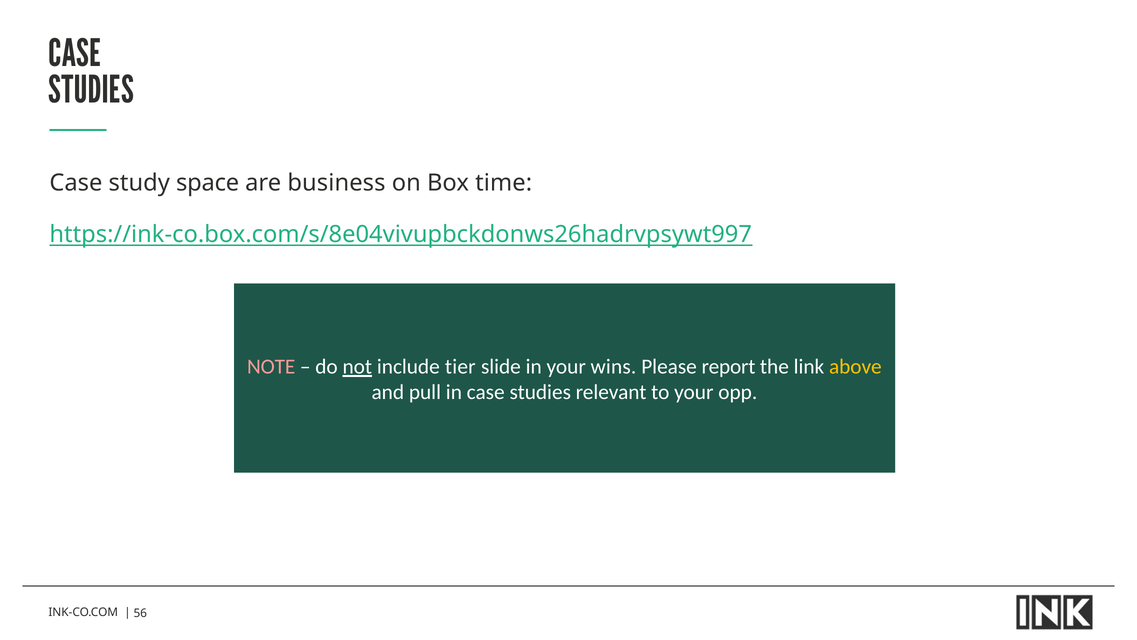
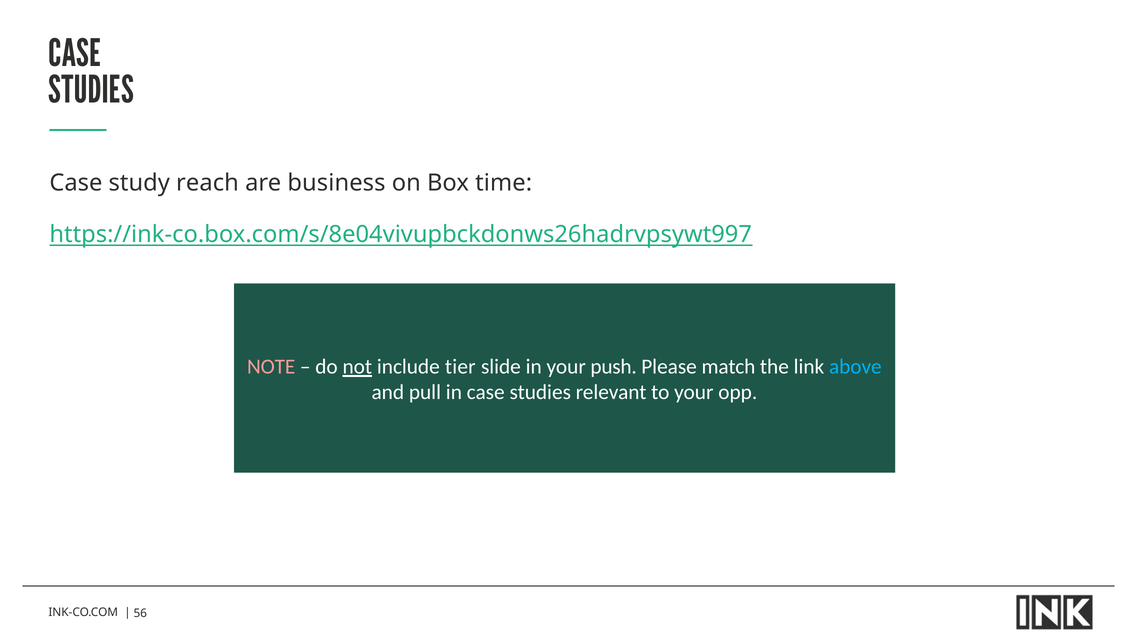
space: space -> reach (207, 183)
wins: wins -> push (614, 367)
report: report -> match (728, 367)
above colour: yellow -> light blue (855, 367)
